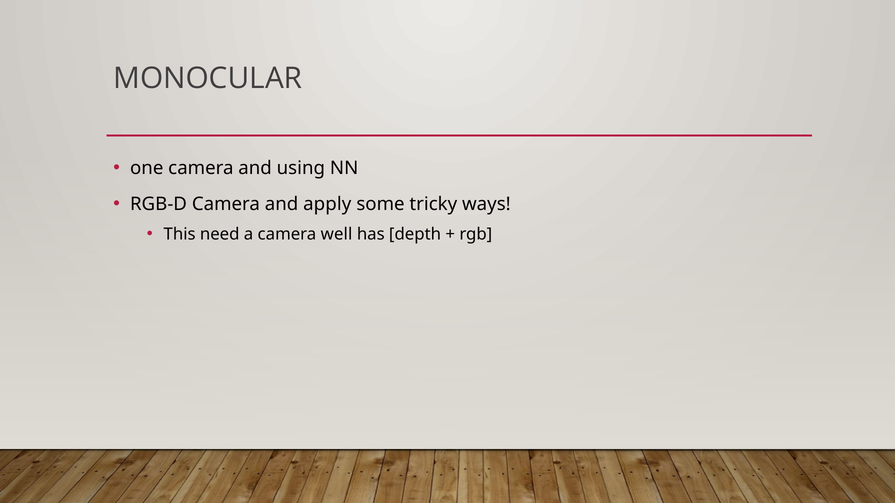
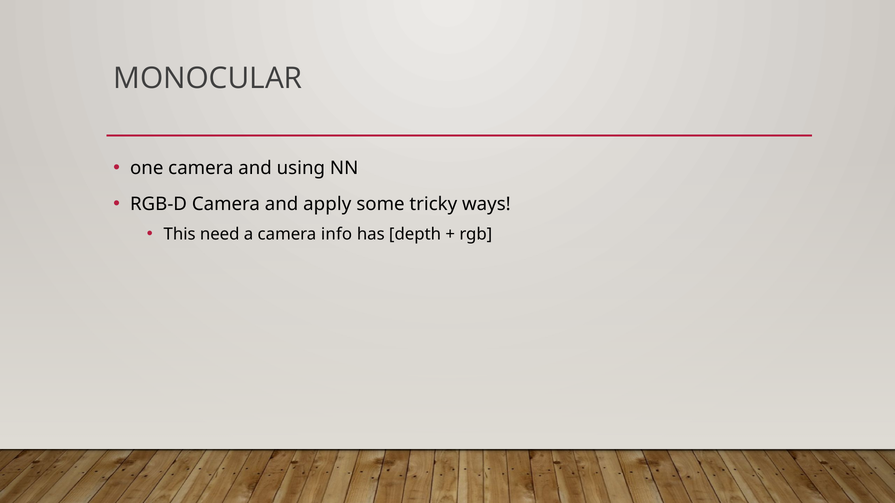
well: well -> info (337, 234)
